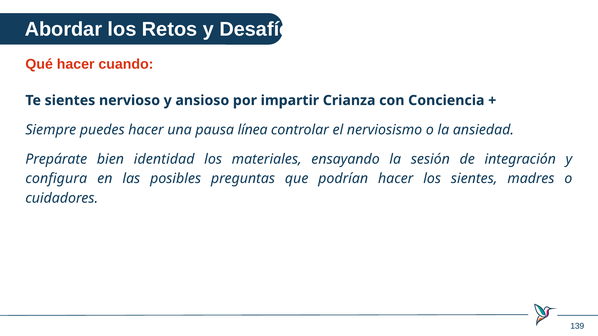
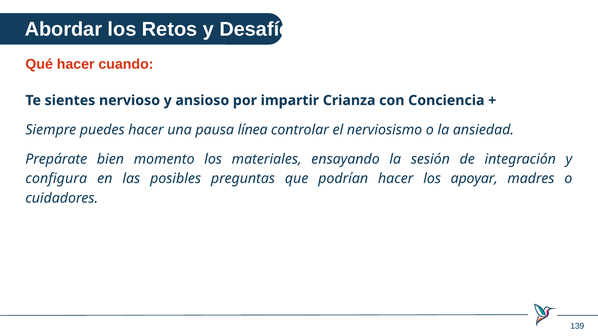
identidad: identidad -> momento (164, 159)
los sientes: sientes -> apoyar (474, 179)
